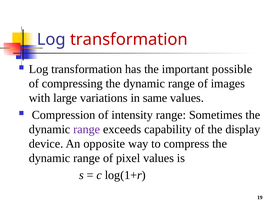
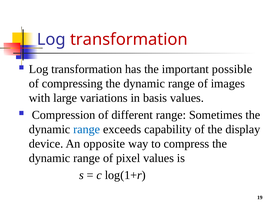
same: same -> basis (155, 98)
intensity: intensity -> different (132, 115)
range colour: purple -> blue (87, 129)
